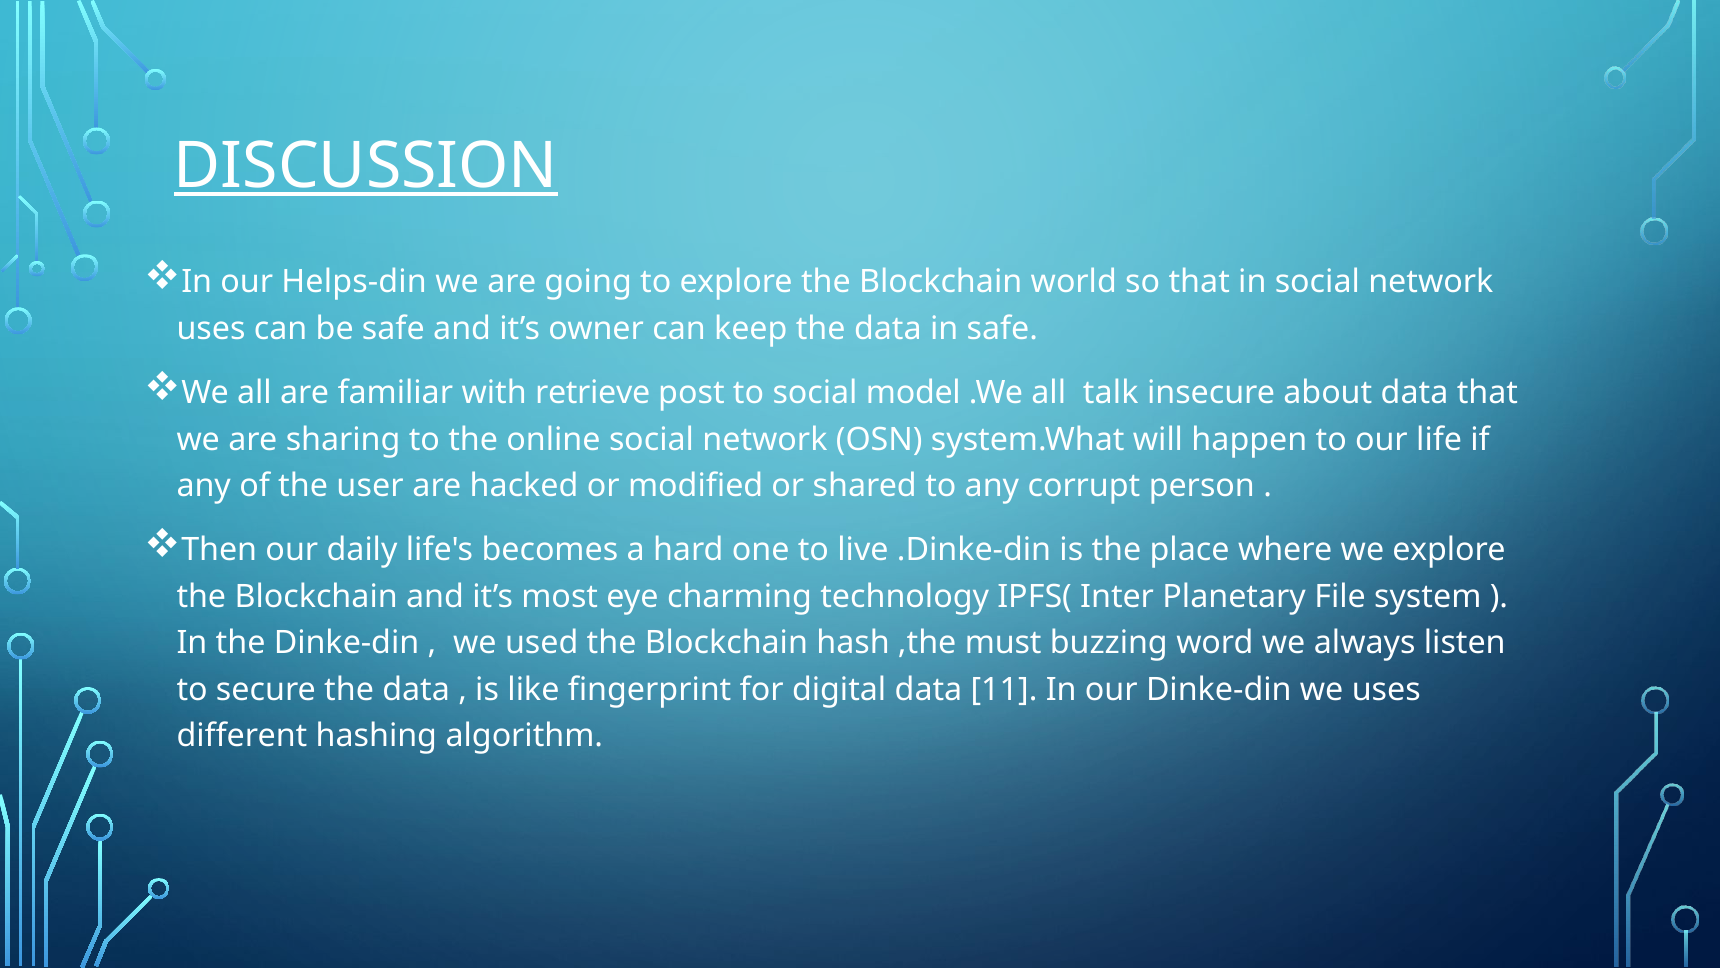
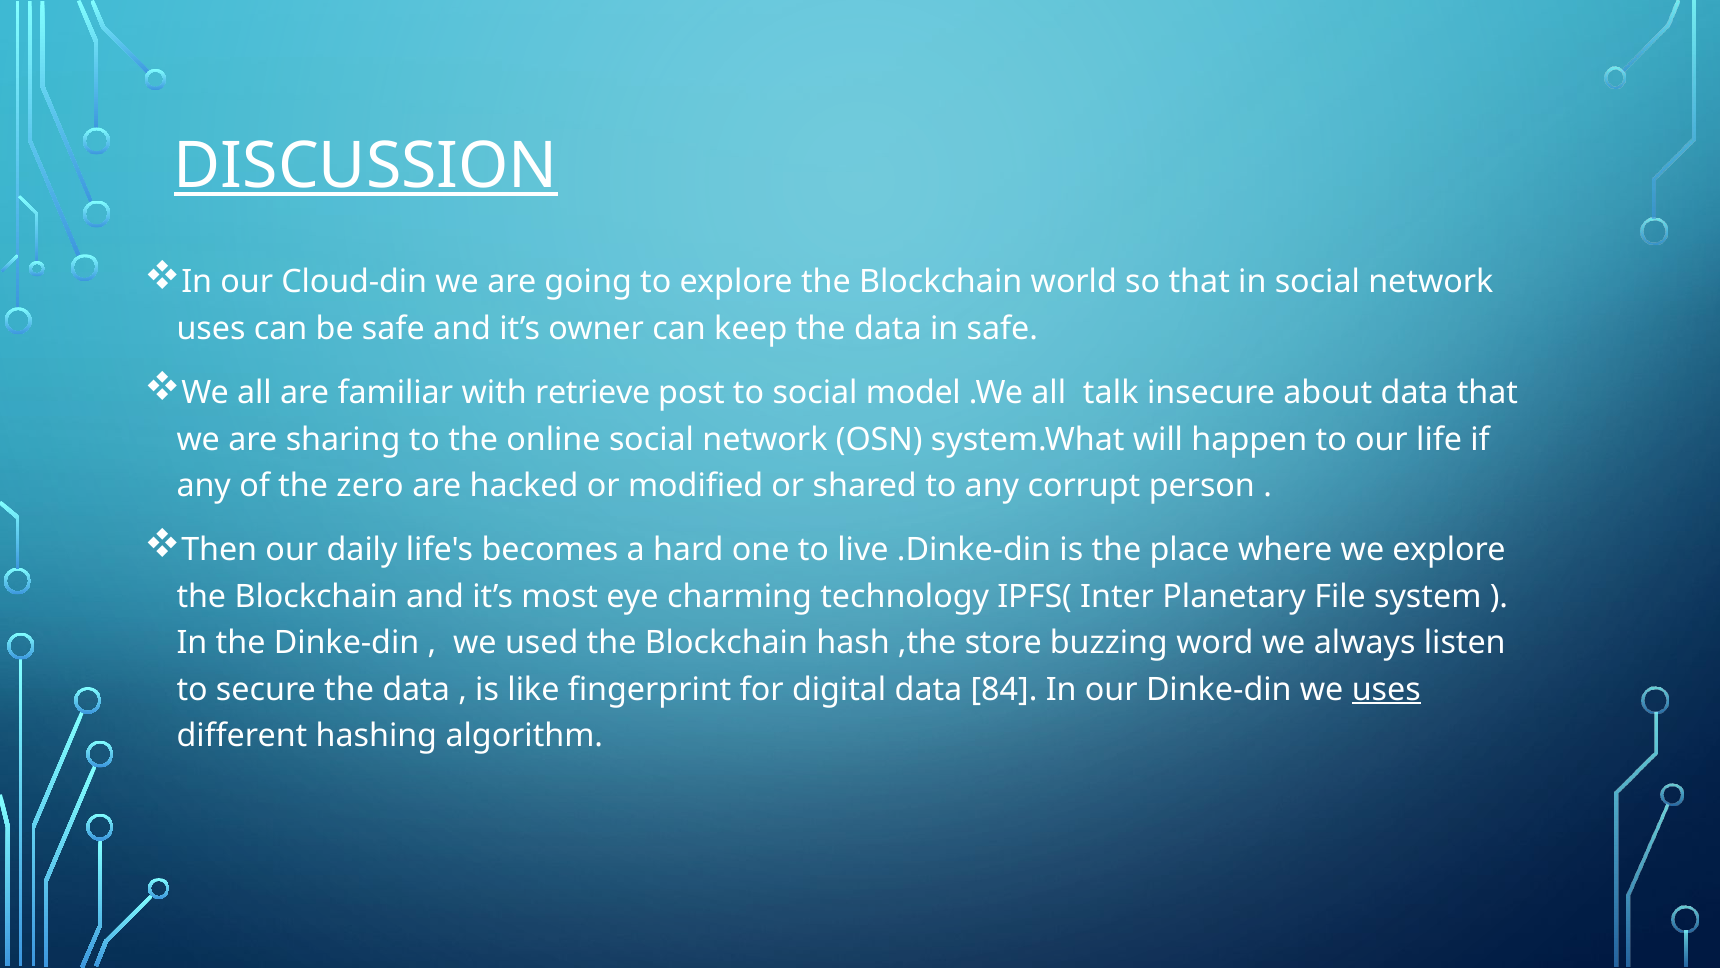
Helps-din: Helps-din -> Cloud-din (354, 282)
user: user -> zero (370, 486)
must: must -> store (1003, 643)
11: 11 -> 84 (1004, 689)
uses underline: none -> present (1386, 689)
